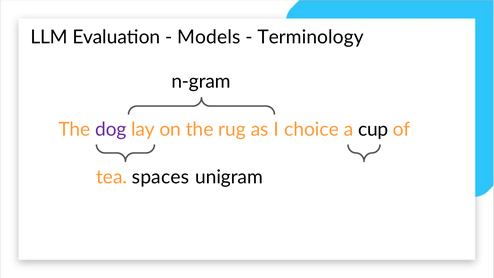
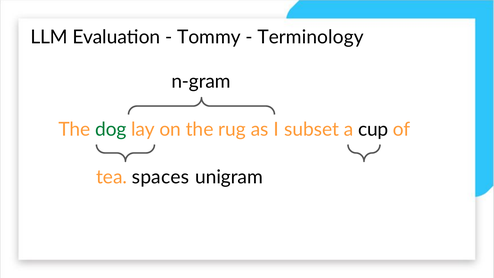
Models: Models -> Tommy (209, 37)
dog colour: purple -> green (111, 129)
choice: choice -> subset (312, 129)
